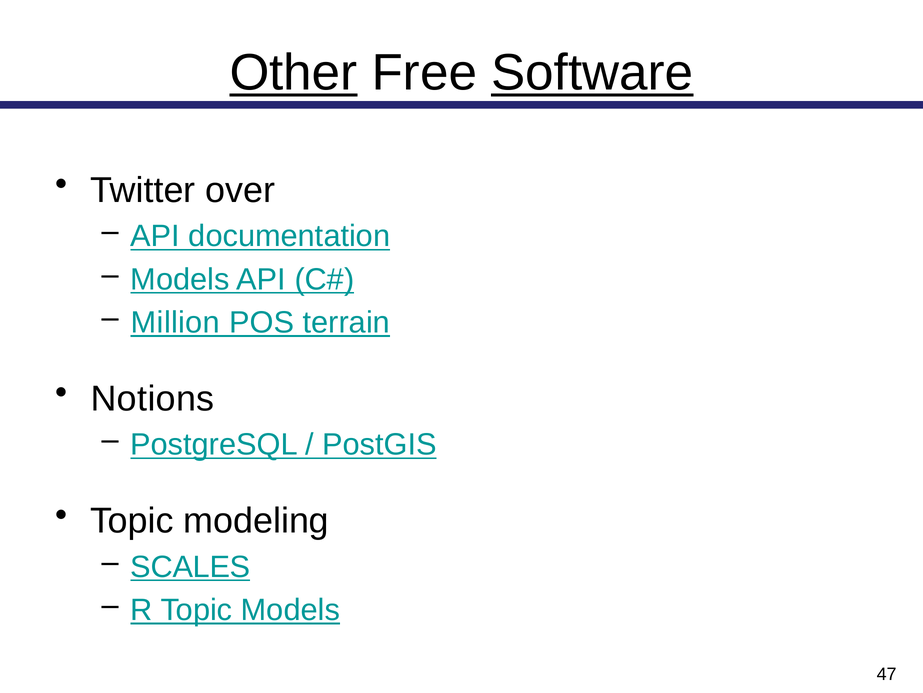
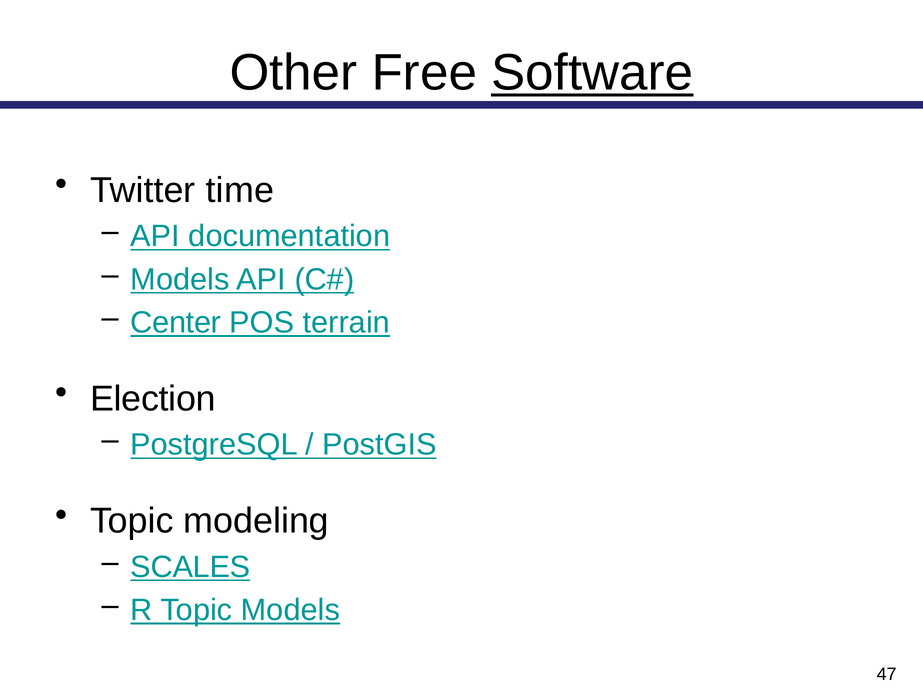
Other underline: present -> none (294, 73)
over: over -> time (240, 190)
Million: Million -> Center (176, 322)
Notions: Notions -> Election (153, 398)
